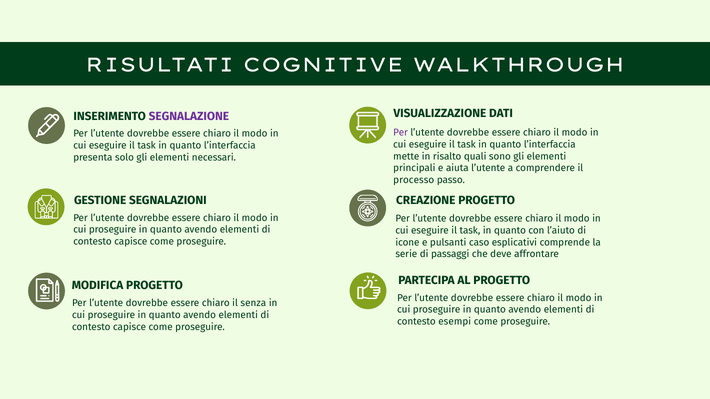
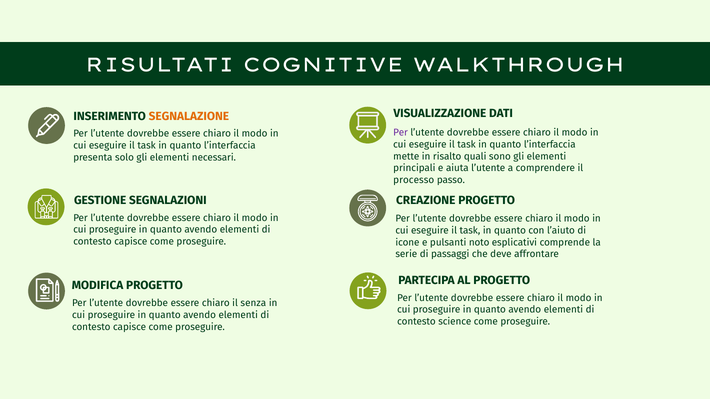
SEGNALAZIONE colour: purple -> orange (189, 116)
caso: caso -> noto (479, 243)
esempi: esempi -> science (455, 322)
